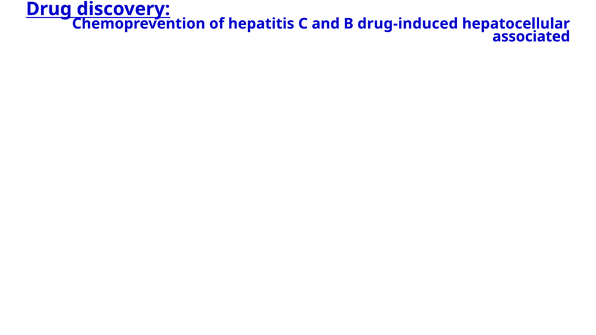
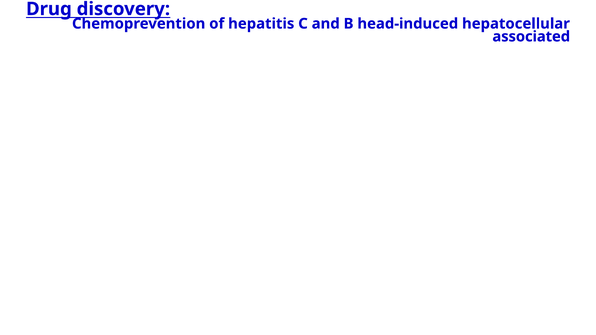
drug-induced: drug-induced -> head-induced (408, 24)
